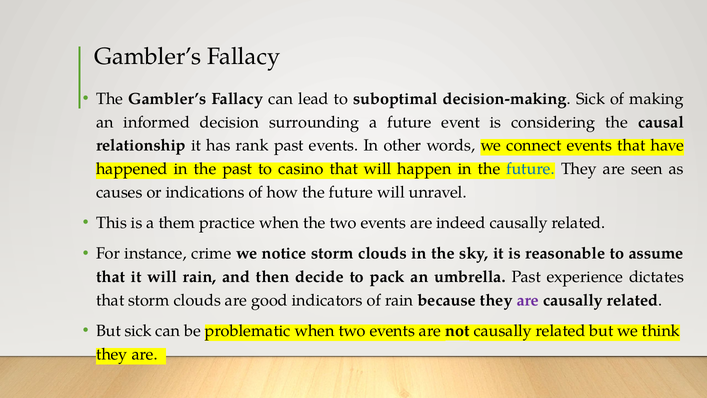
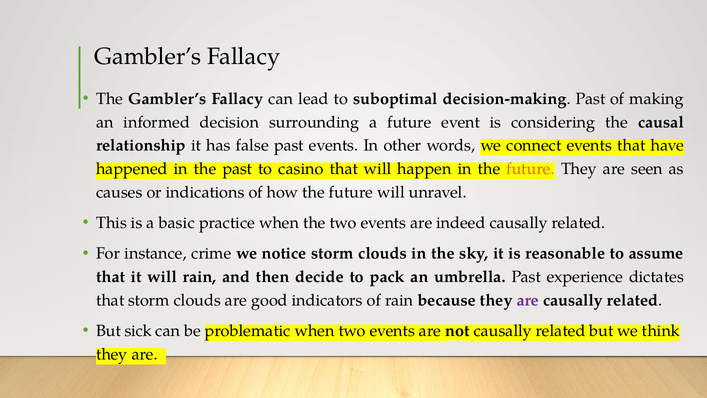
decision-making Sick: Sick -> Past (591, 99)
rank: rank -> false (252, 145)
future colour: blue -> orange (531, 169)
them: them -> basic (177, 223)
